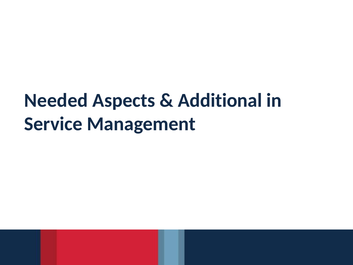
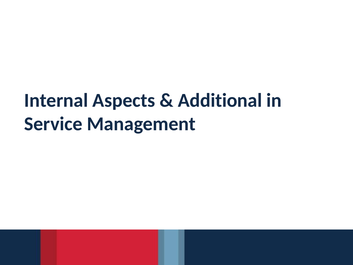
Needed: Needed -> Internal (56, 100)
